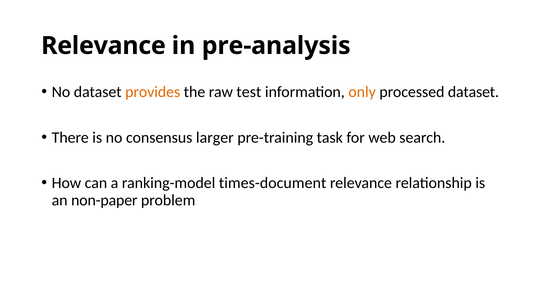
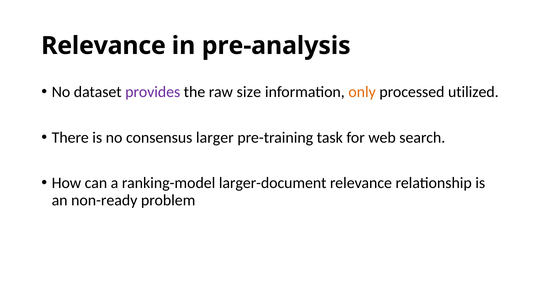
provides colour: orange -> purple (153, 92)
test: test -> size (249, 92)
processed dataset: dataset -> utilized (473, 92)
times-document: times-document -> larger-document (273, 183)
non-paper: non-paper -> non-ready (104, 200)
